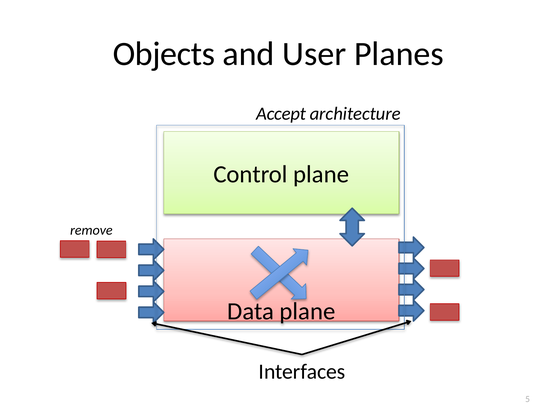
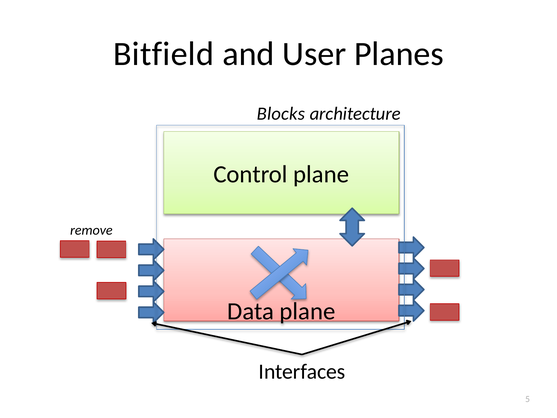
Objects: Objects -> Bitfield (164, 54)
Accept: Accept -> Blocks (281, 114)
